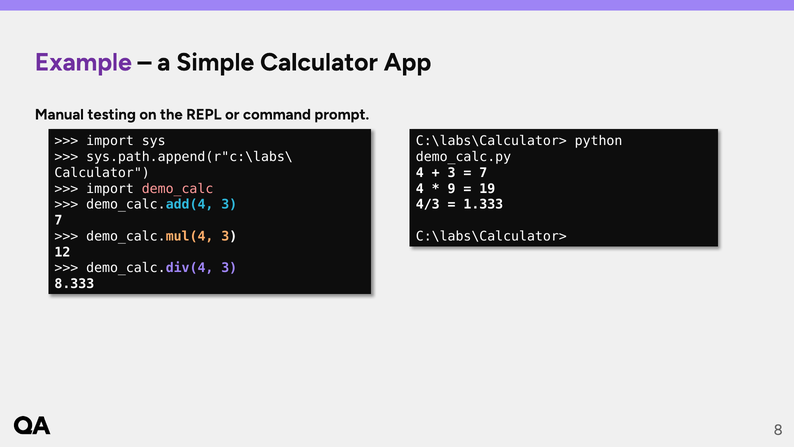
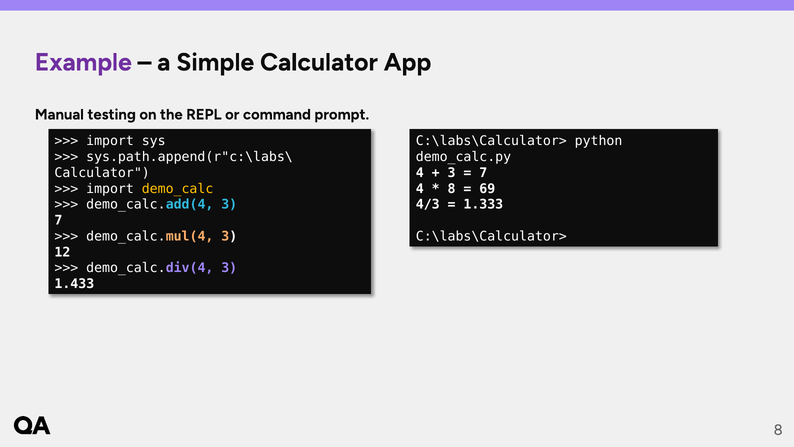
demo_calc colour: pink -> yellow (178, 189)
9: 9 -> 8 (452, 189)
19: 19 -> 69 (487, 189)
8.333: 8.333 -> 1.433 (74, 284)
